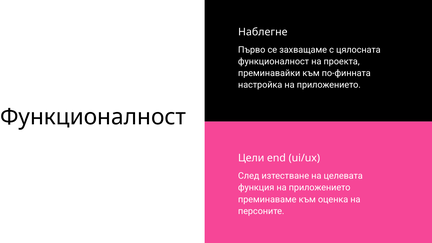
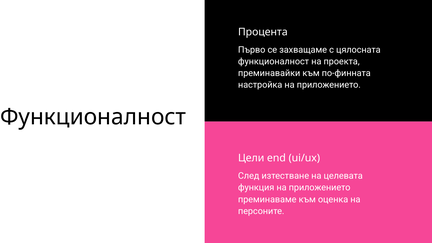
Наблегне: Наблегне -> Процента (263, 32)
